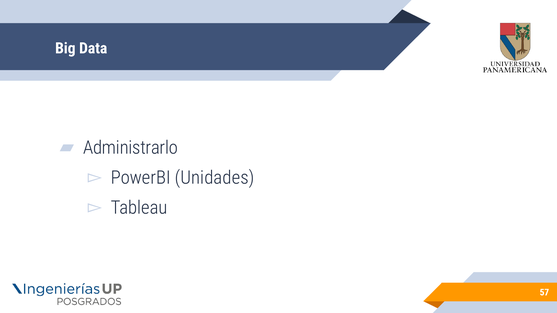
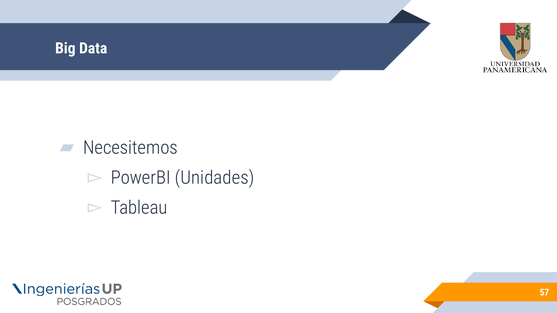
Administrarlo: Administrarlo -> Necesitemos (130, 148)
